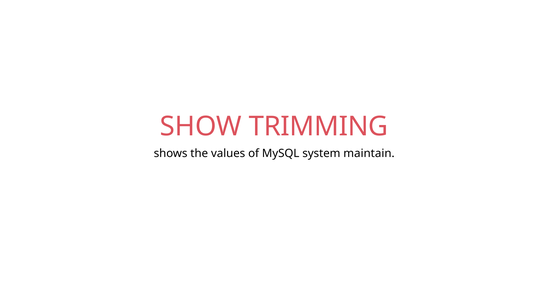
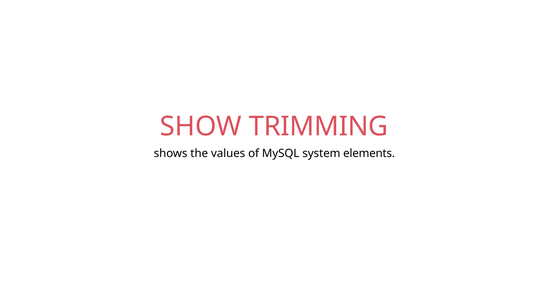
maintain: maintain -> elements (369, 154)
